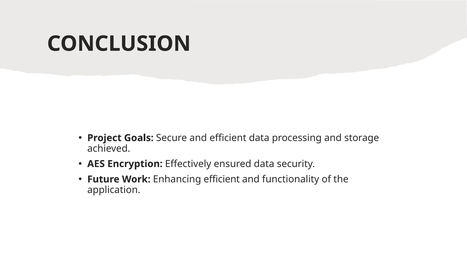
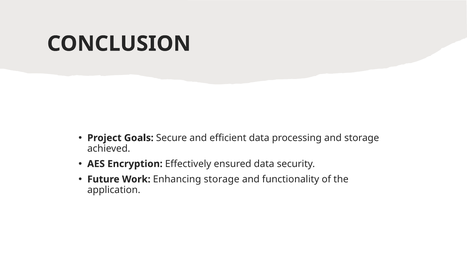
Enhancing efficient: efficient -> storage (222, 179)
